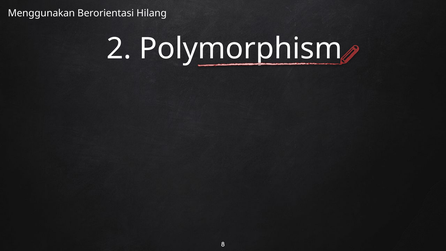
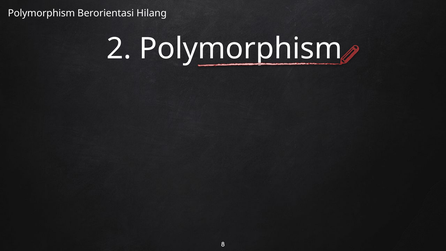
Menggunakan: Menggunakan -> Polymorphism (41, 13)
